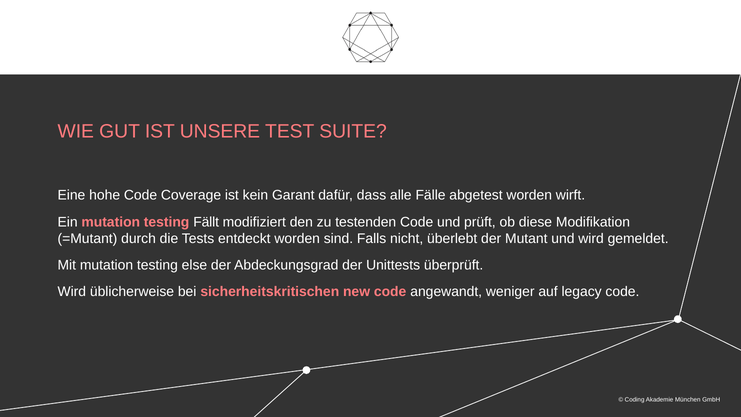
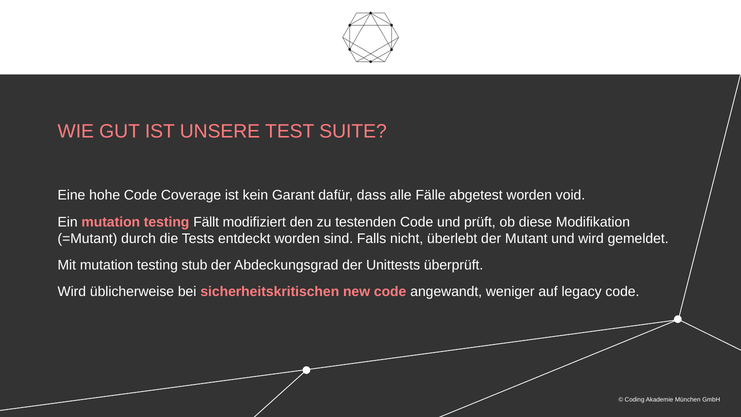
wirft: wirft -> void (571, 195)
else: else -> stub (195, 265)
